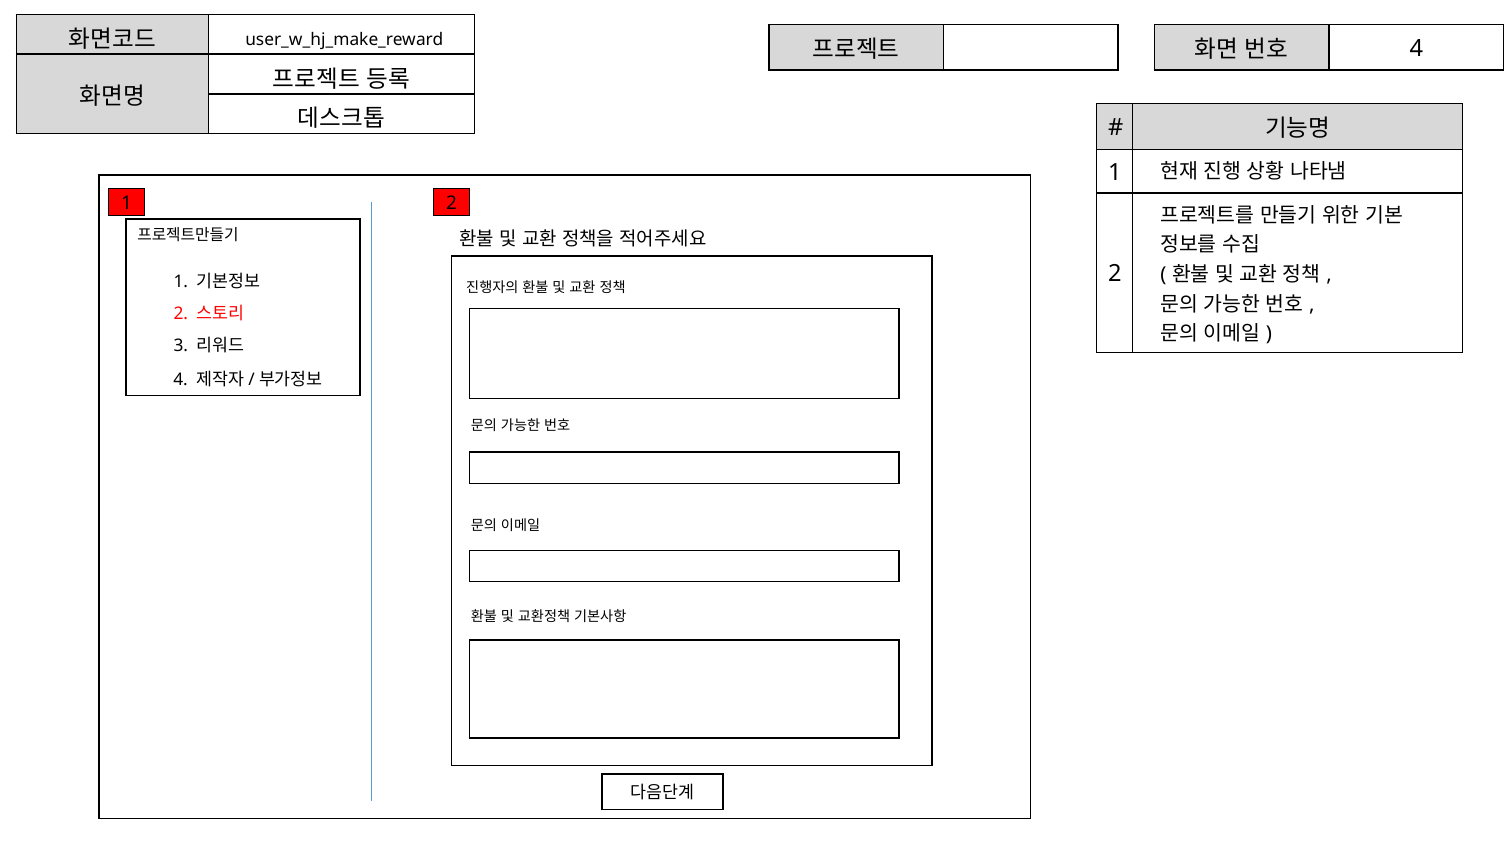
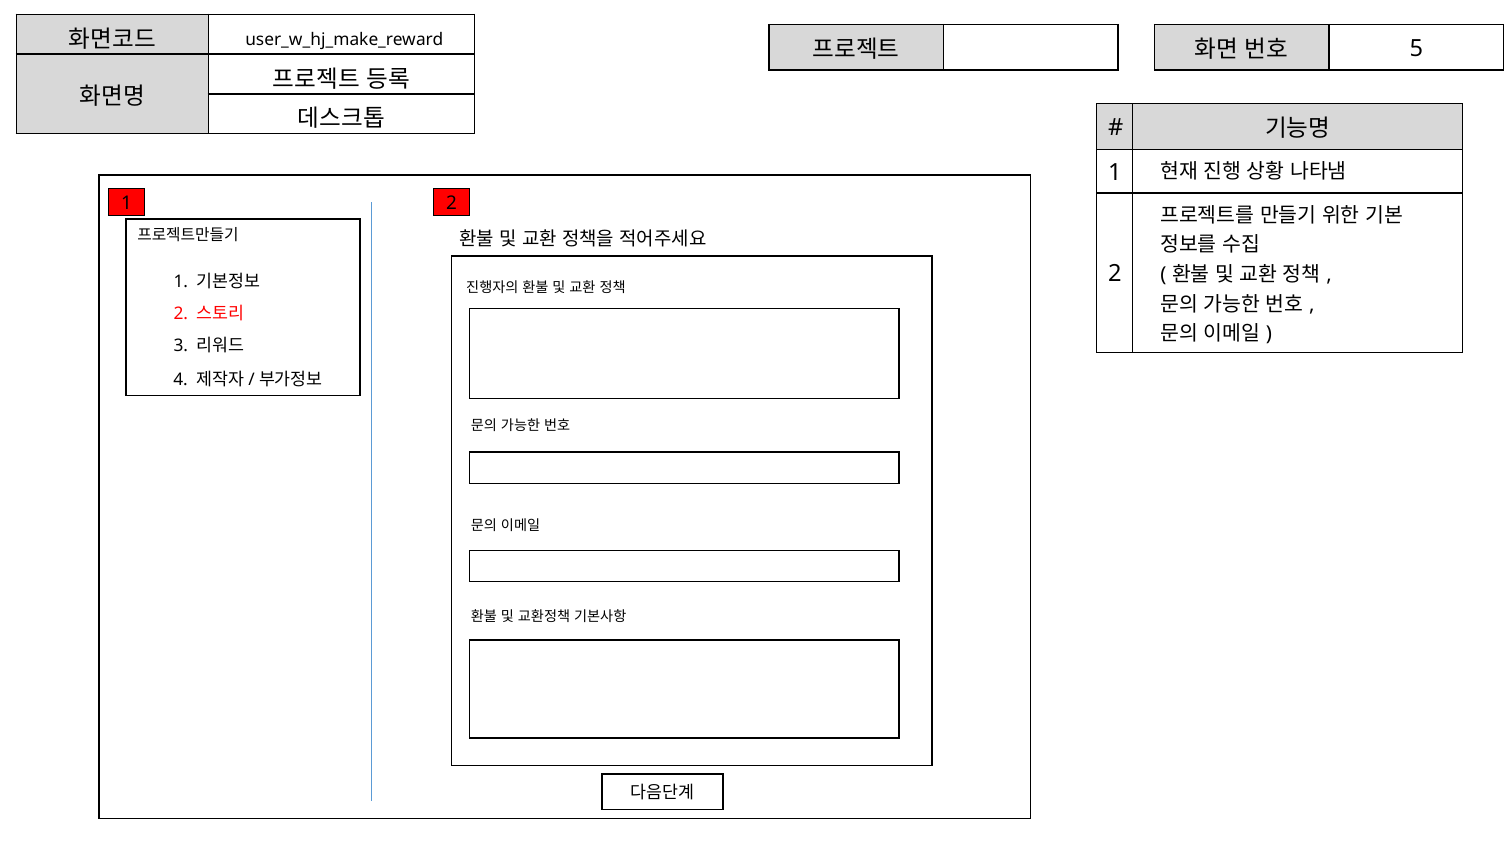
4: 4 -> 5 (1416, 49)
